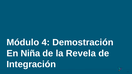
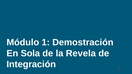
4: 4 -> 1 (46, 42)
Niña: Niña -> Sola (30, 53)
